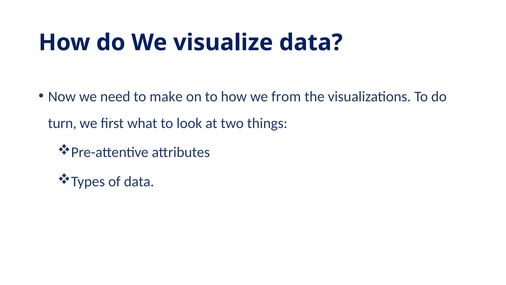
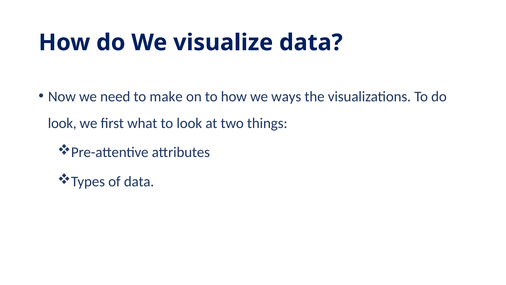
from: from -> ways (286, 96)
turn: turn -> look (62, 123)
